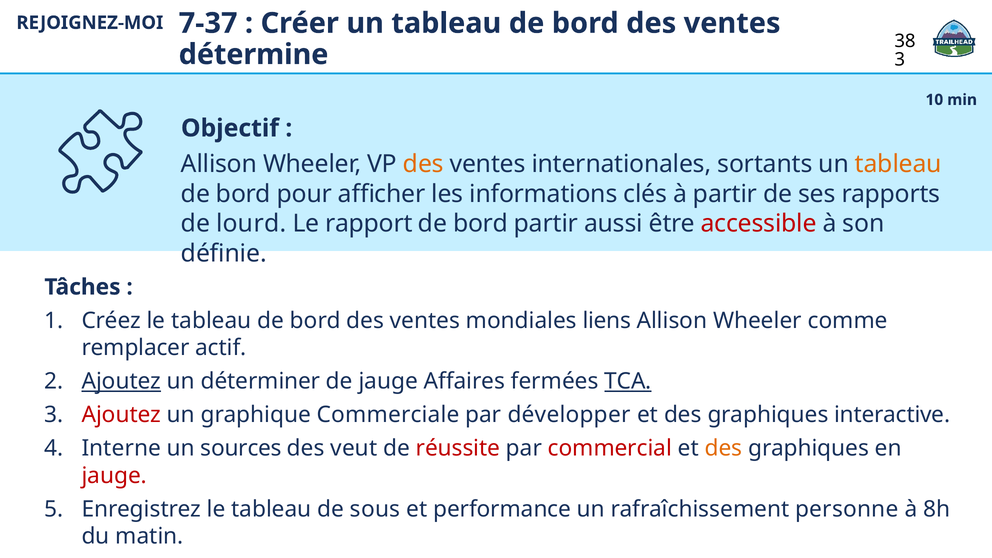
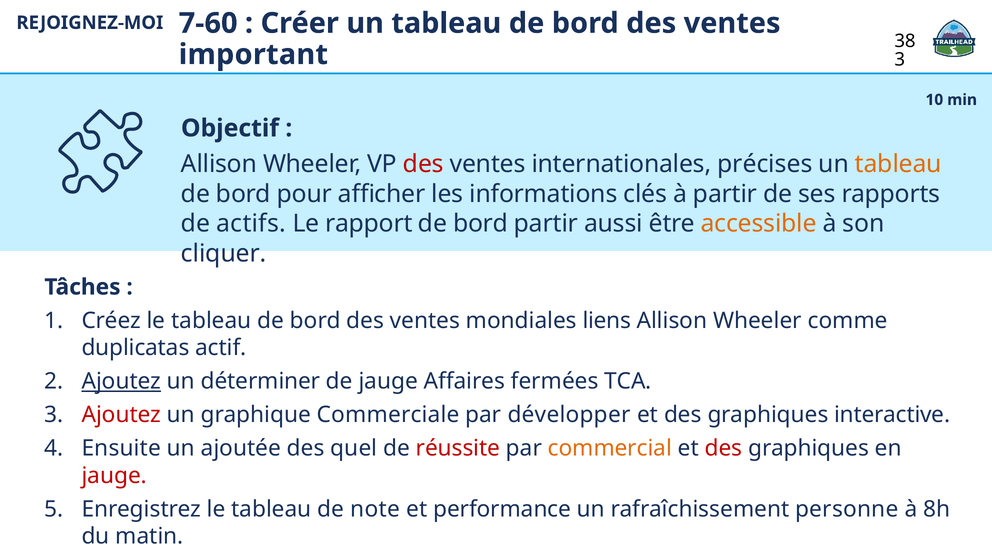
7-37: 7-37 -> 7-60 (208, 23)
détermine: détermine -> important (253, 55)
des colour: orange -> red (423, 164)
sortants: sortants -> précises (765, 164)
lourd: lourd -> actifs (251, 224)
accessible colour: red -> orange (759, 224)
définie: définie -> cliquer (224, 253)
remplacer: remplacer -> duplicatas (136, 348)
TCA underline: present -> none (628, 381)
Interne: Interne -> Ensuite (121, 448)
sources: sources -> ajoutée (241, 448)
veut: veut -> quel (354, 448)
commercial colour: red -> orange (610, 448)
des colour: orange -> red (723, 448)
sous: sous -> note (375, 509)
